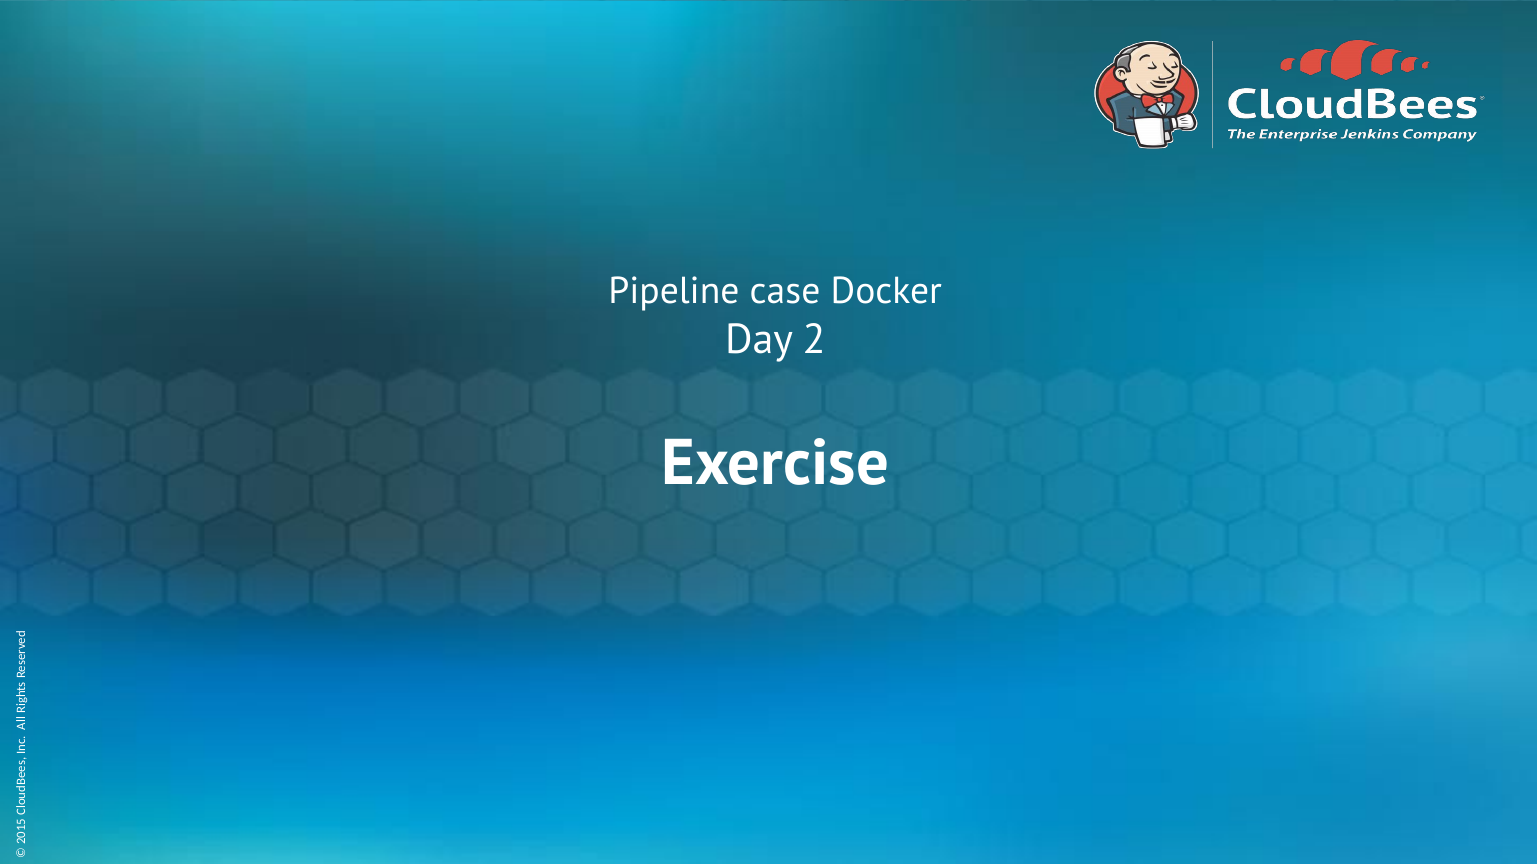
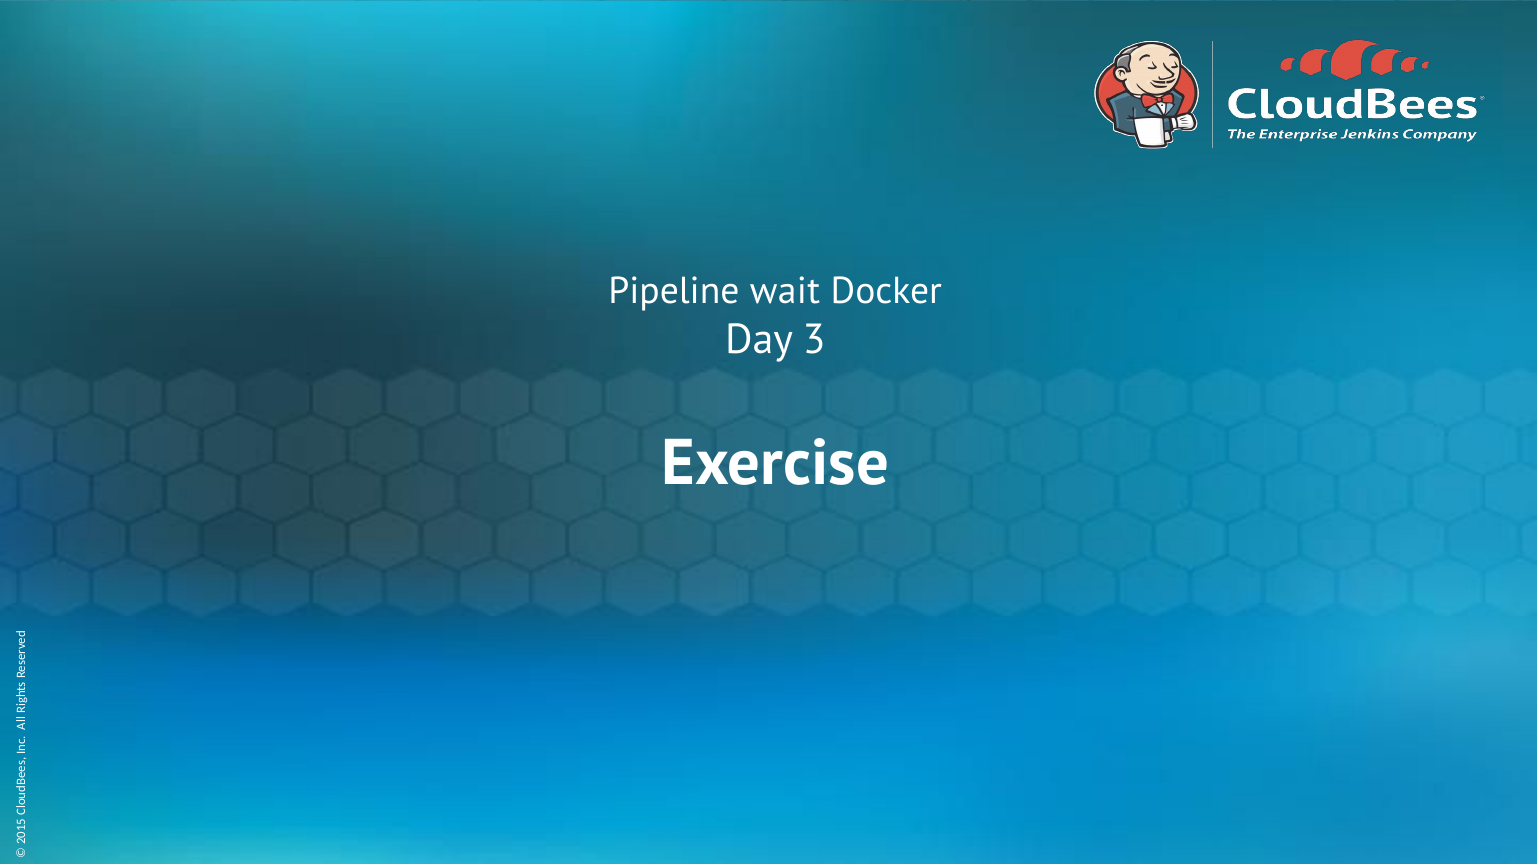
case: case -> wait (785, 292)
Day 2: 2 -> 3 (814, 340)
